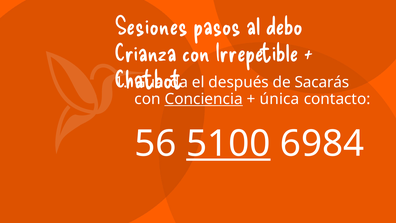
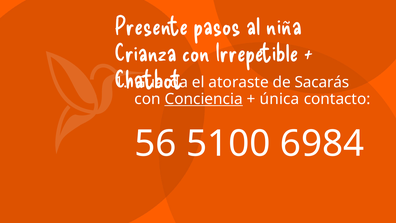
Sesiones: Sesiones -> Presente (151, 27)
debo: debo -> niña (284, 27)
después: después -> atoraste (239, 82)
5100 underline: present -> none (228, 144)
